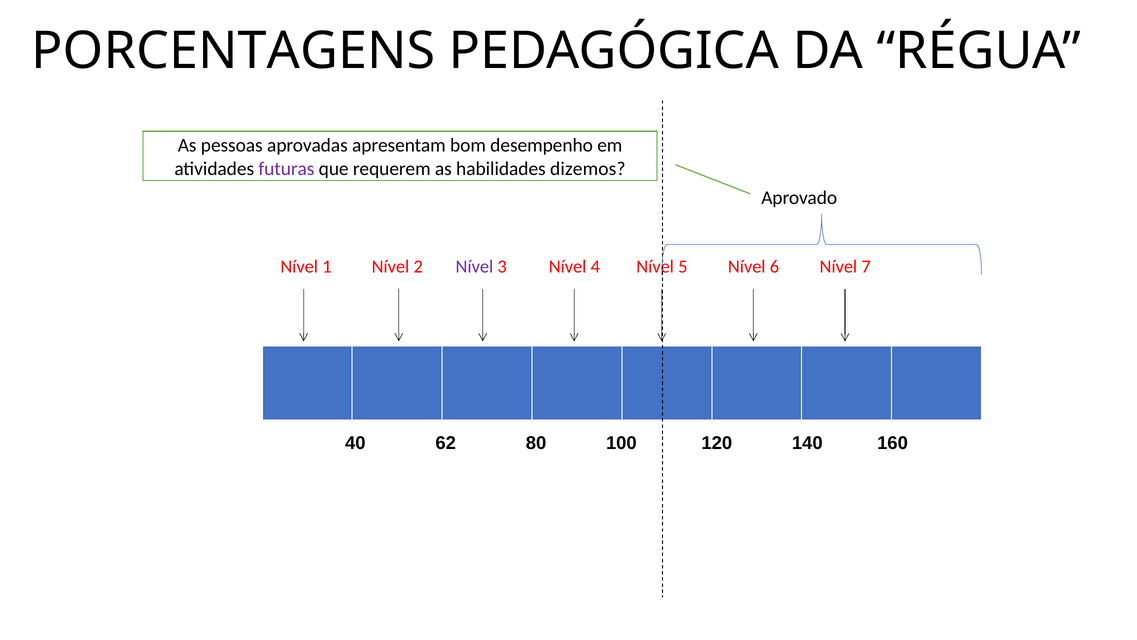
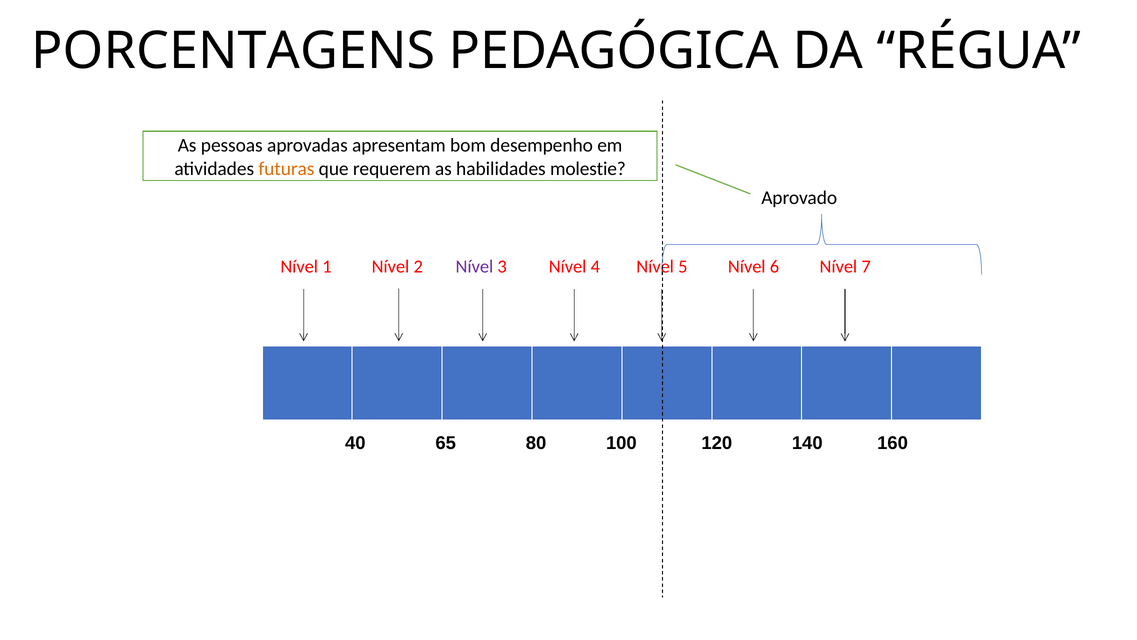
futuras colour: purple -> orange (286, 169)
dizemos: dizemos -> molestie (588, 169)
62: 62 -> 65 (446, 443)
